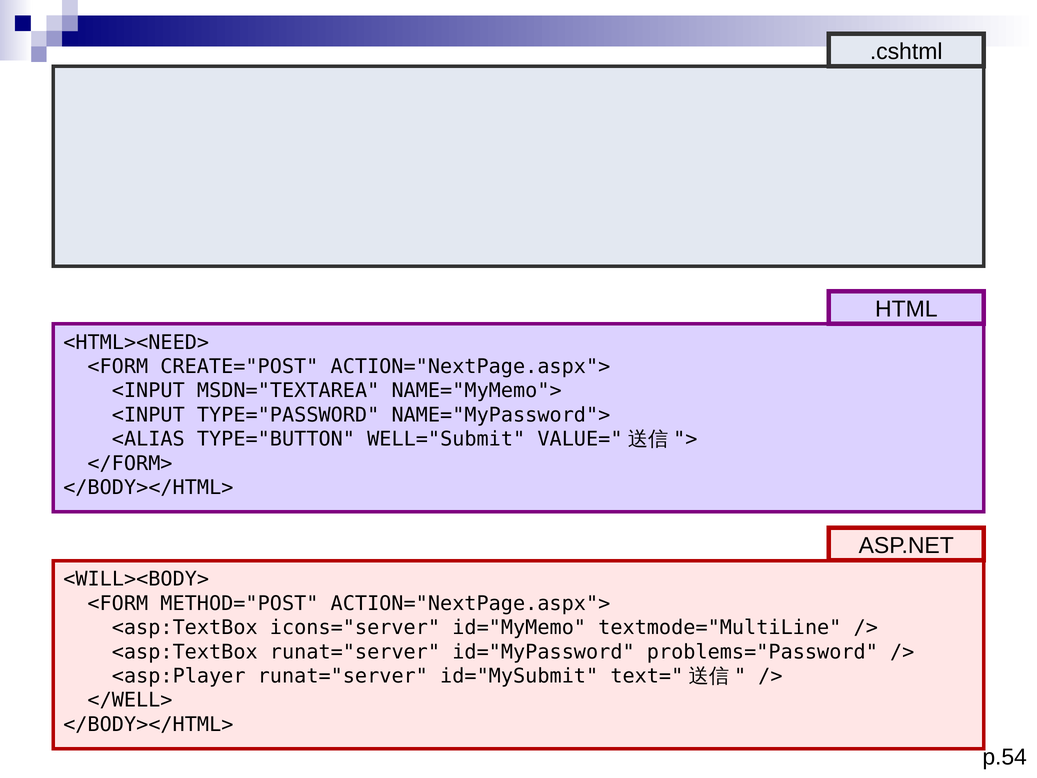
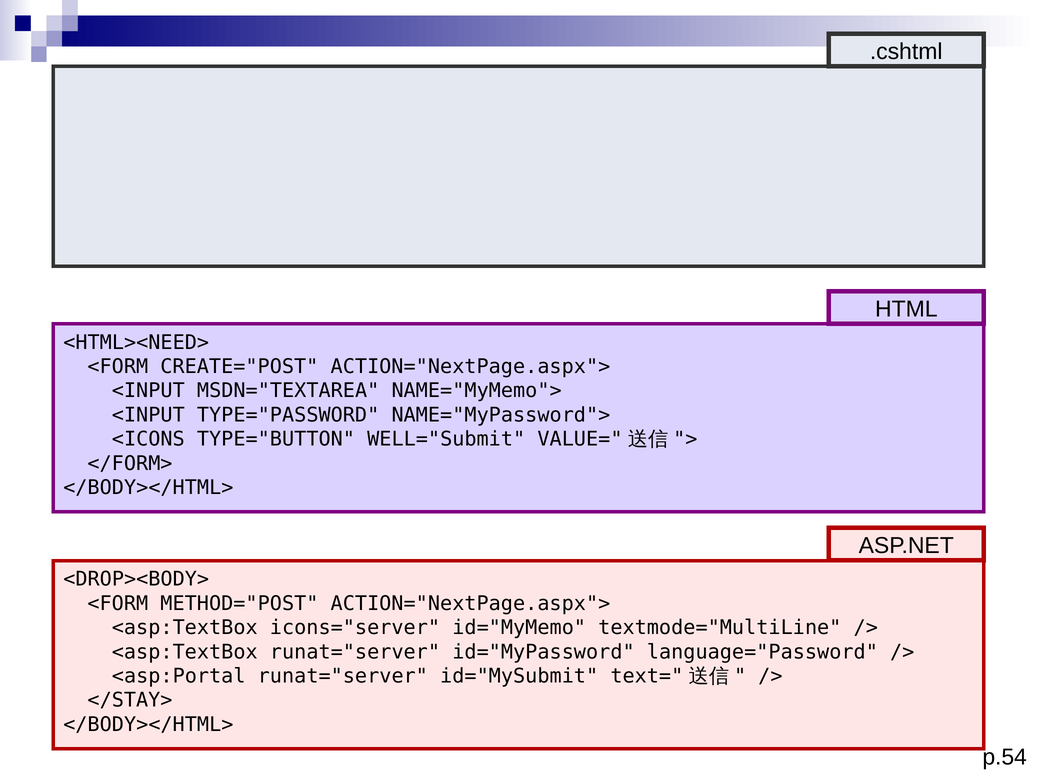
<ALIAS: <ALIAS -> <ICONS (148, 439)
<WILL><BODY>: <WILL><BODY> -> <DROP><BODY> (136, 579)
problems="Password: problems="Password -> language="Password (762, 652)
<asp:Player: <asp:Player -> <asp:Portal (179, 676)
</WELL>: </WELL> -> </STAY> (130, 700)
